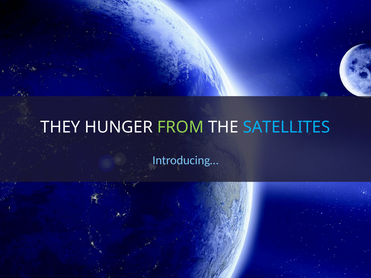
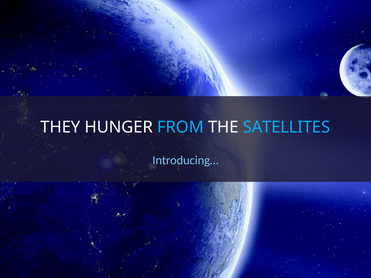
FROM colour: light green -> light blue (180, 127)
